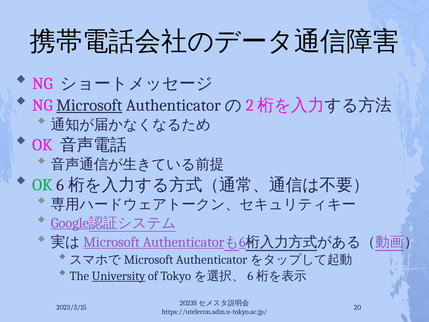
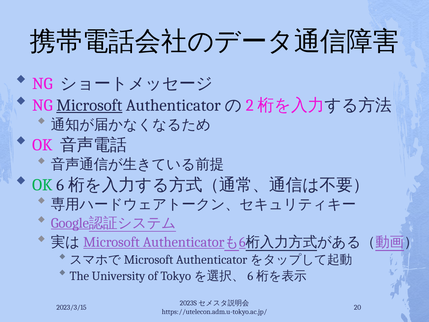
University underline: present -> none (119, 276)
